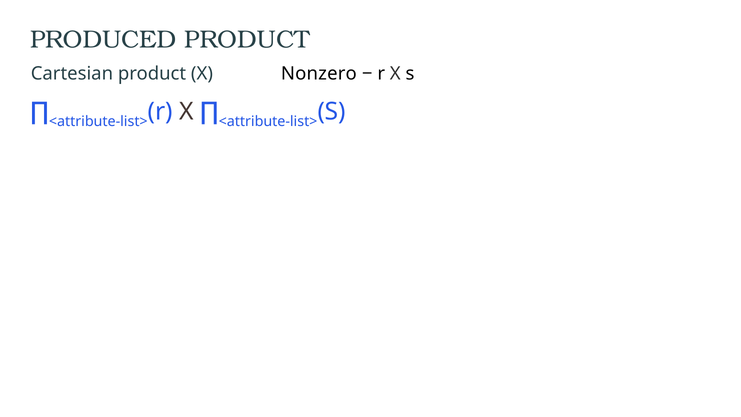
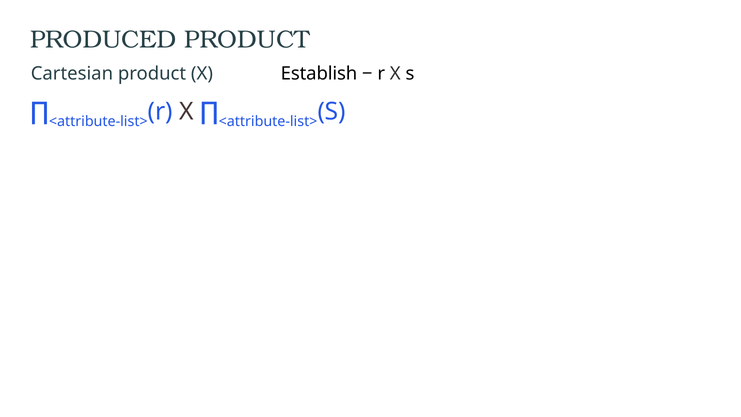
Nonzero: Nonzero -> Establish (319, 74)
